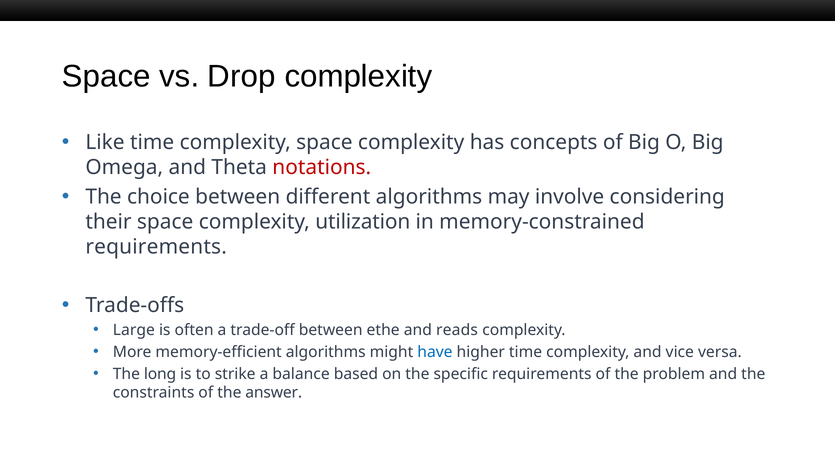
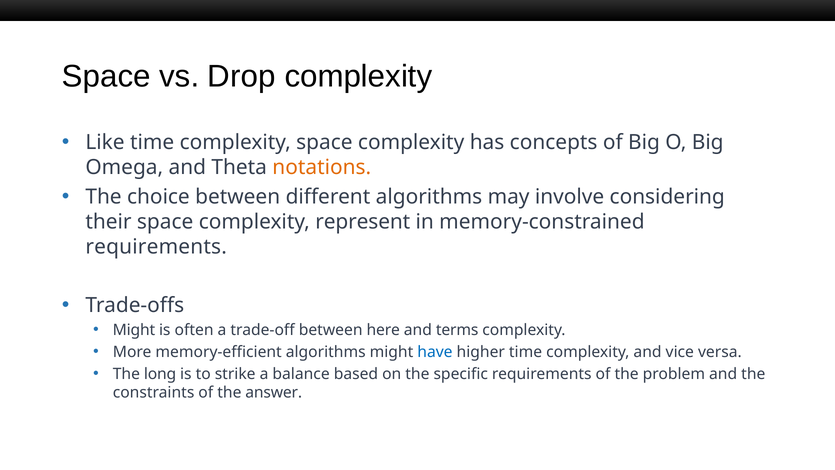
notations colour: red -> orange (322, 167)
utilization: utilization -> represent (363, 222)
Large: Large -> Might (134, 330)
ethe: ethe -> here (383, 330)
reads: reads -> terms (457, 330)
